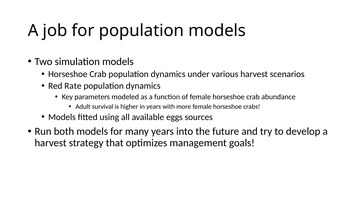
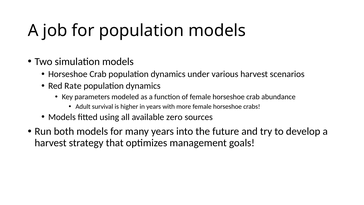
eggs: eggs -> zero (174, 117)
